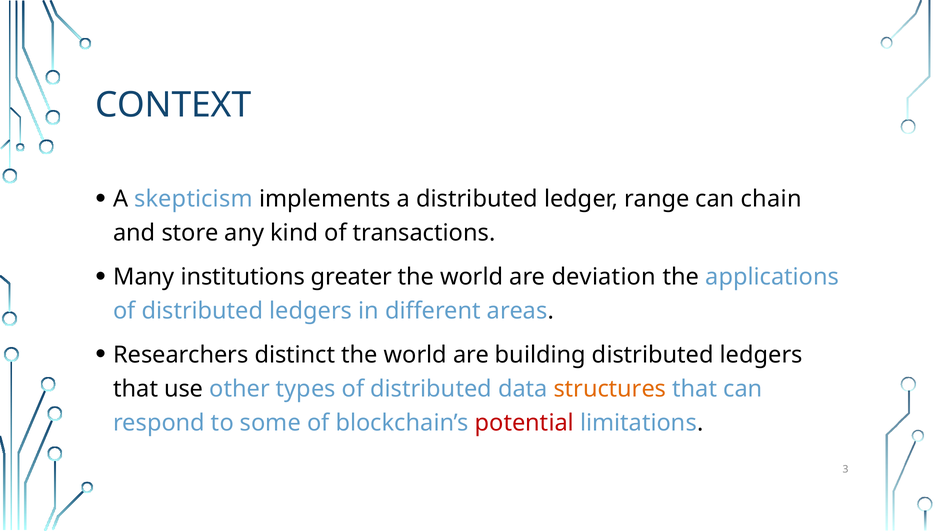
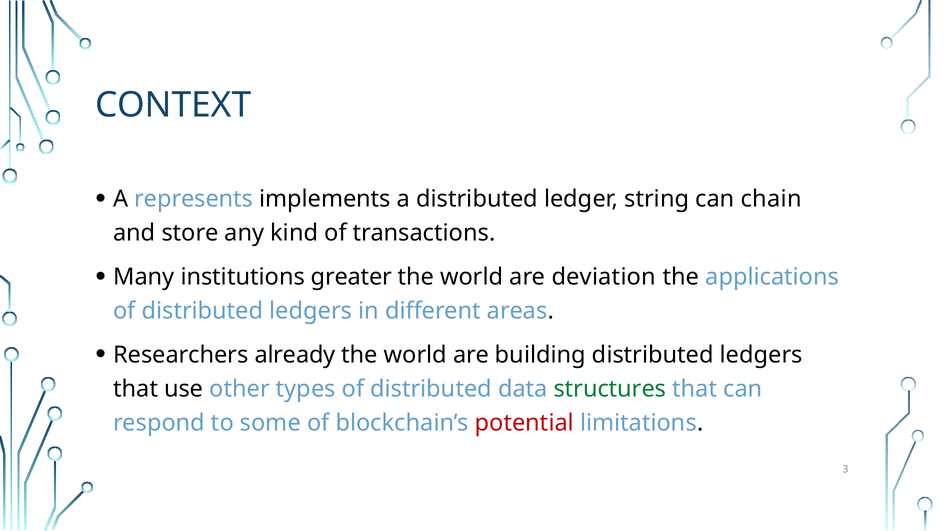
skepticism: skepticism -> represents (194, 199)
range: range -> string (657, 199)
distinct: distinct -> already (295, 355)
structures colour: orange -> green (610, 389)
